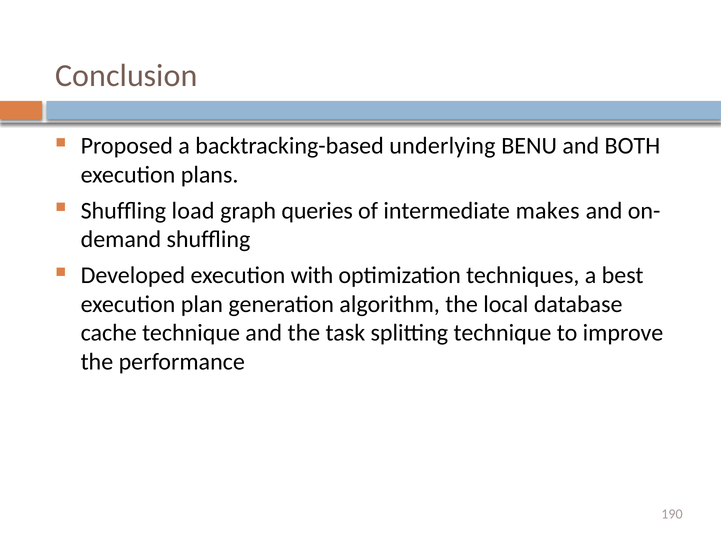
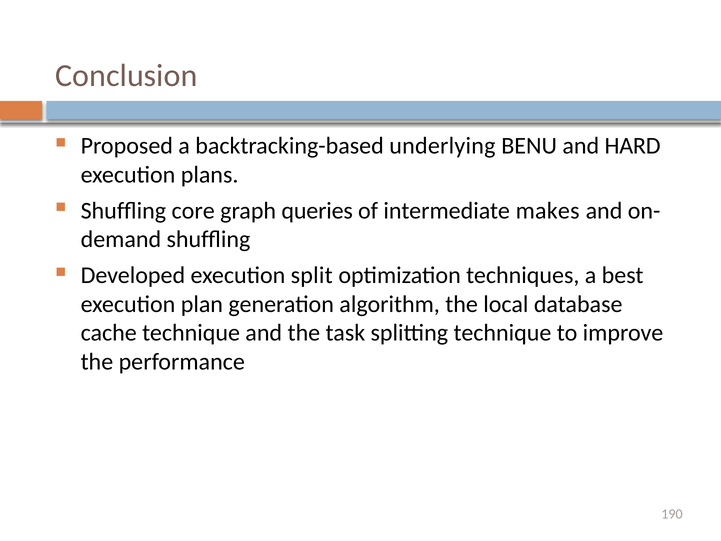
BOTH: BOTH -> HARD (633, 146)
load: load -> core (193, 211)
with: with -> split (312, 275)
